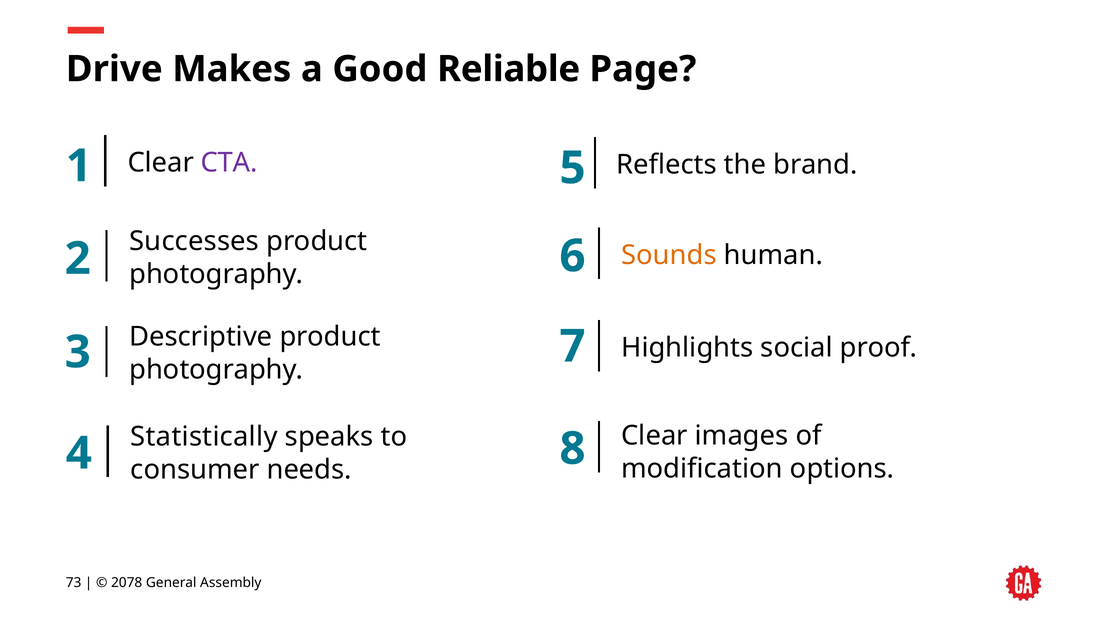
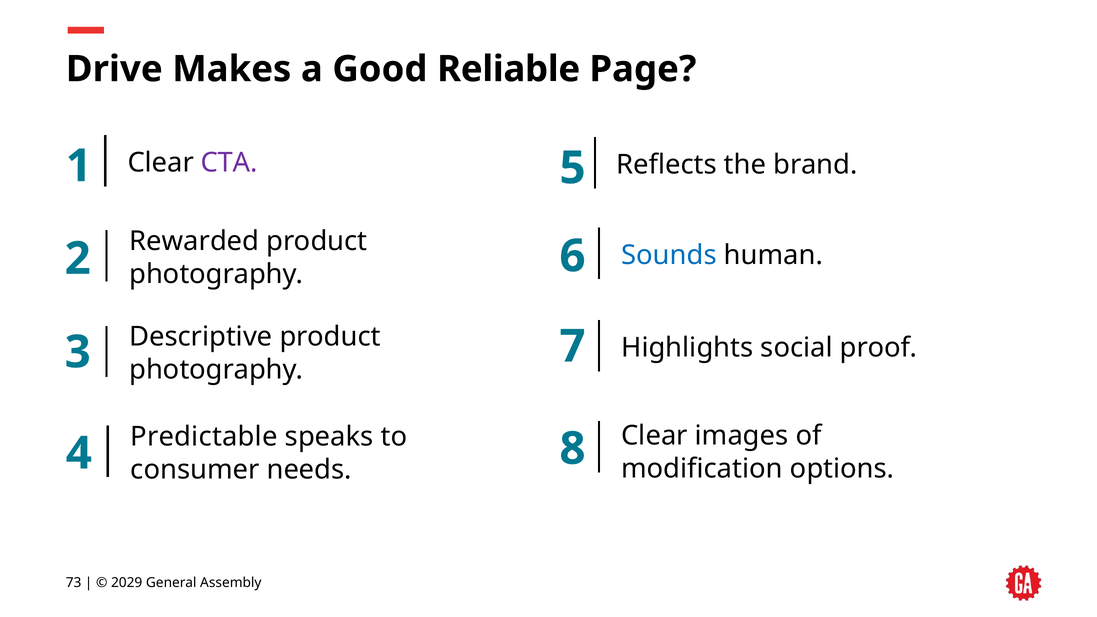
Successes: Successes -> Rewarded (194, 241)
Sounds colour: orange -> blue (669, 255)
Statistically: Statistically -> Predictable (204, 437)
2078: 2078 -> 2029 (127, 583)
